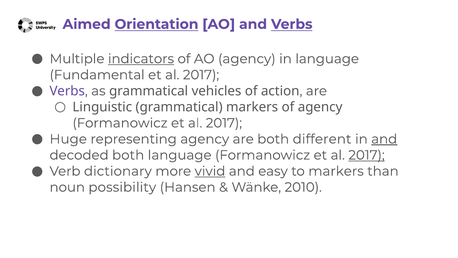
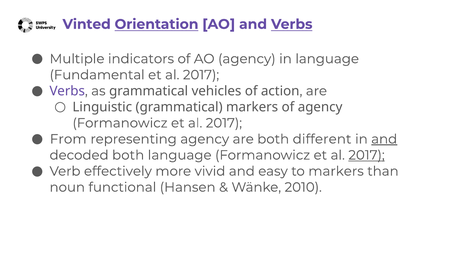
Aimed: Aimed -> Vinted (87, 24)
indicators underline: present -> none (141, 59)
Huge: Huge -> From (68, 139)
dictionary: dictionary -> effectively (118, 171)
vivid underline: present -> none (210, 171)
possibility: possibility -> functional (122, 187)
